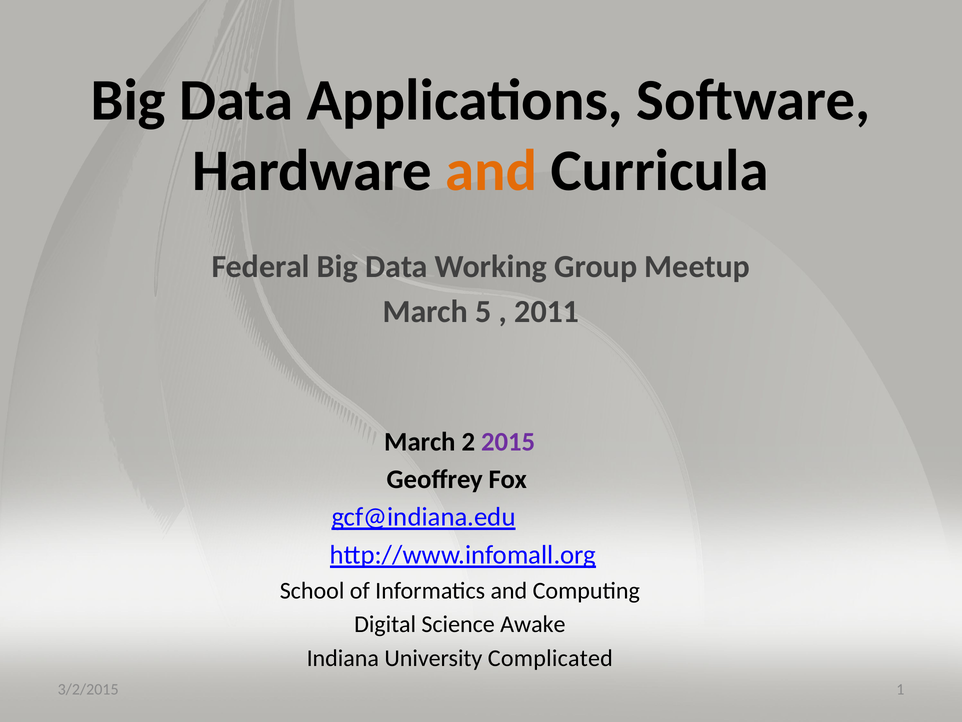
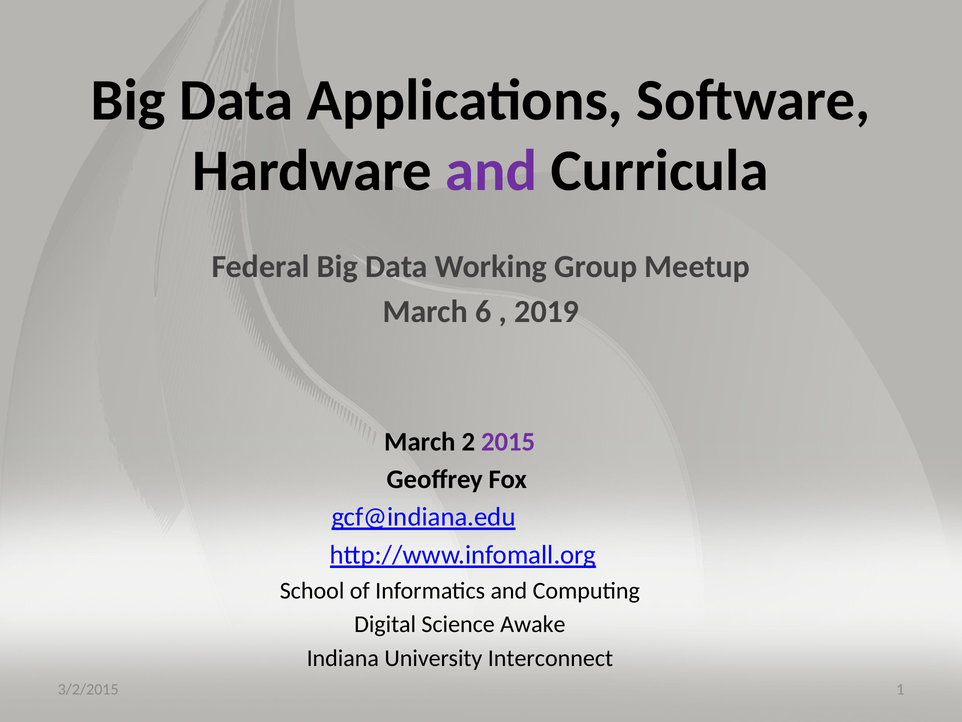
and colour: orange -> purple (491, 171)
5: 5 -> 6 (483, 311)
2011: 2011 -> 2019 (547, 311)
Complicated: Complicated -> Interconnect (550, 658)
